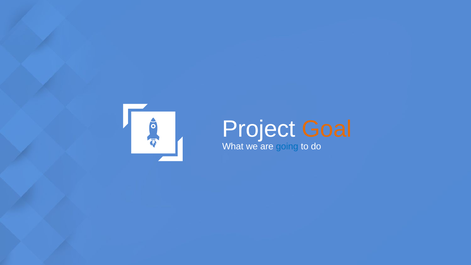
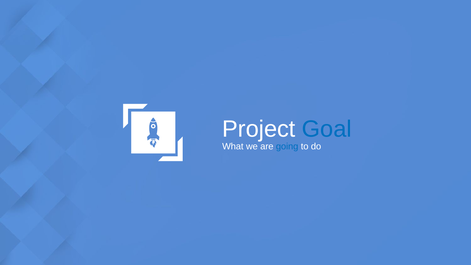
Goal colour: orange -> blue (327, 129)
